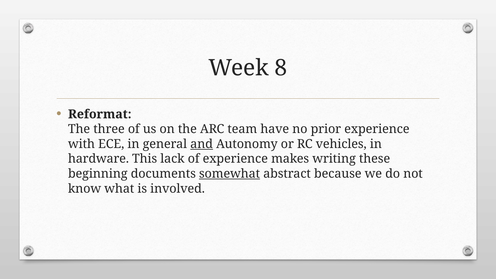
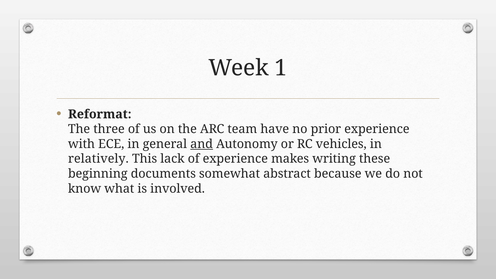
8: 8 -> 1 (281, 68)
hardware: hardware -> relatively (98, 159)
somewhat underline: present -> none (230, 174)
